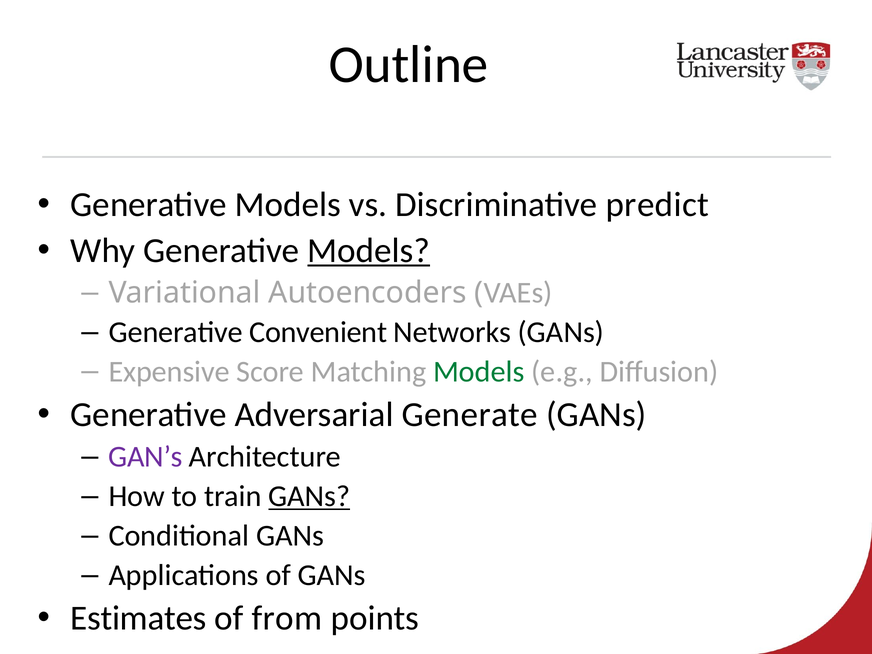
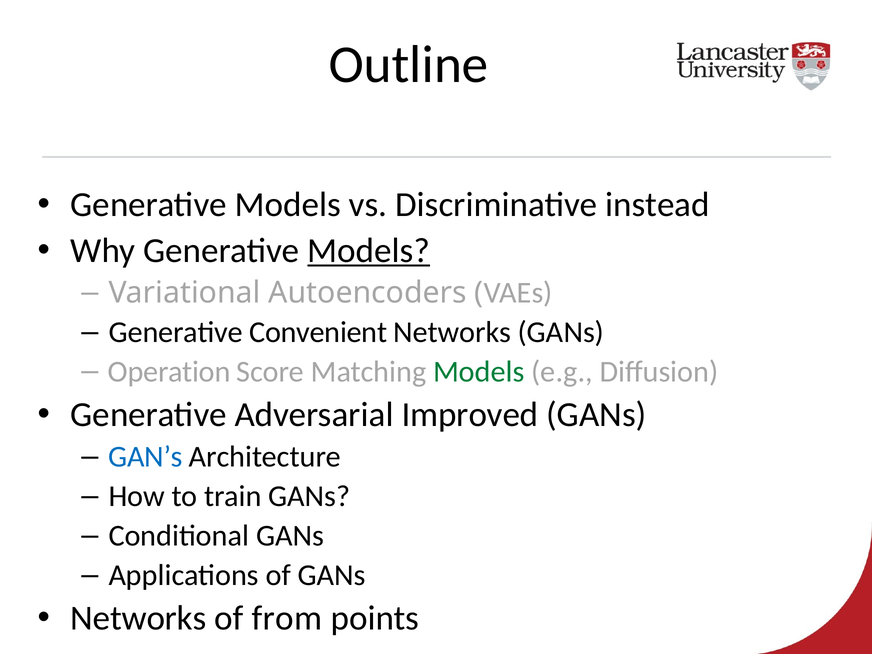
predict: predict -> instead (658, 205)
Expensive: Expensive -> Operation (169, 372)
Generate: Generate -> Improved (470, 415)
GAN’s colour: purple -> blue (145, 457)
GANs underline: present -> none (309, 496)
Estimates: Estimates -> Networks (138, 618)
